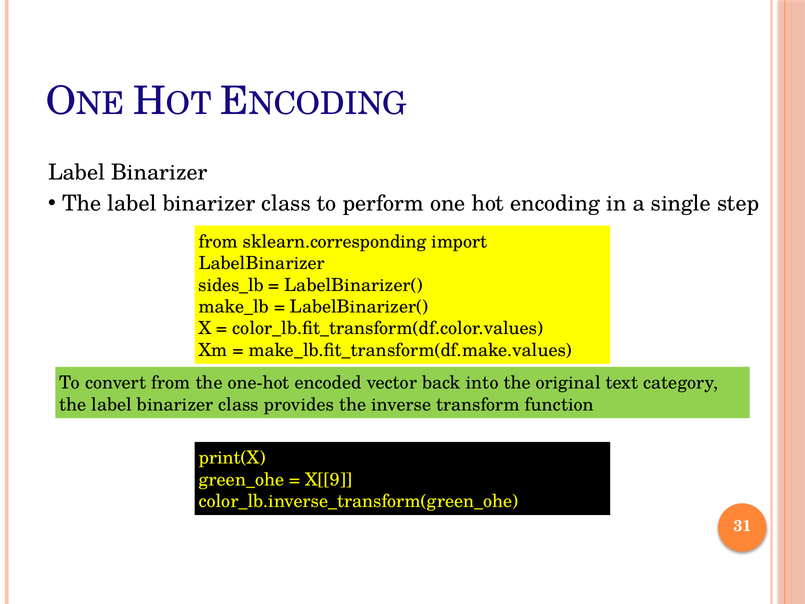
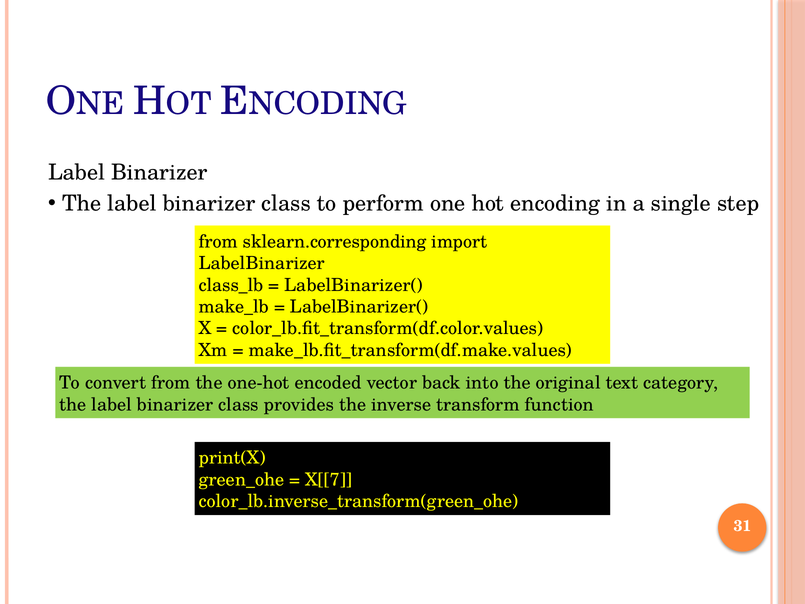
sides_lb: sides_lb -> class_lb (231, 285)
X[[9: X[[9 -> X[[7 (329, 480)
